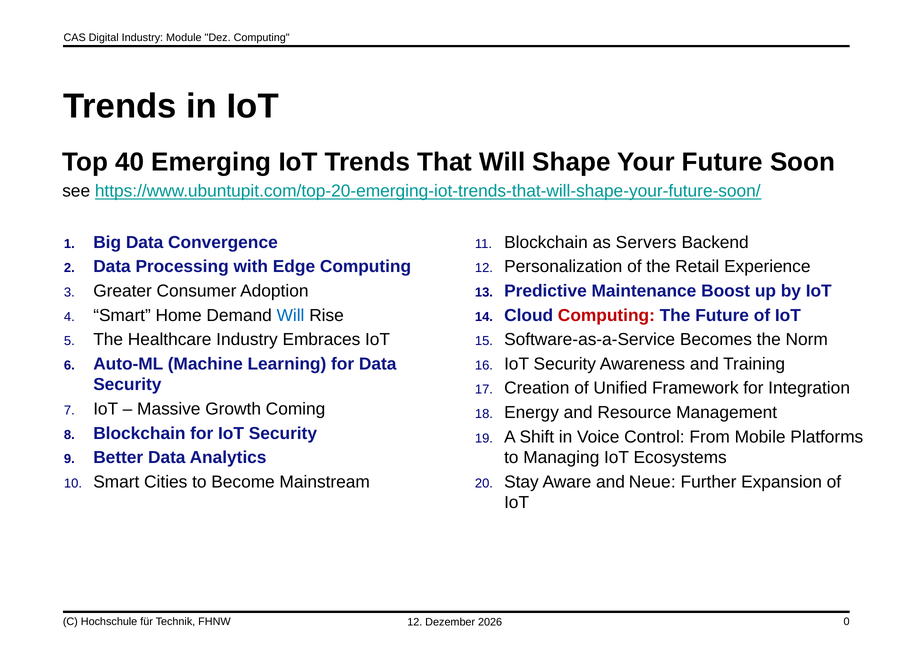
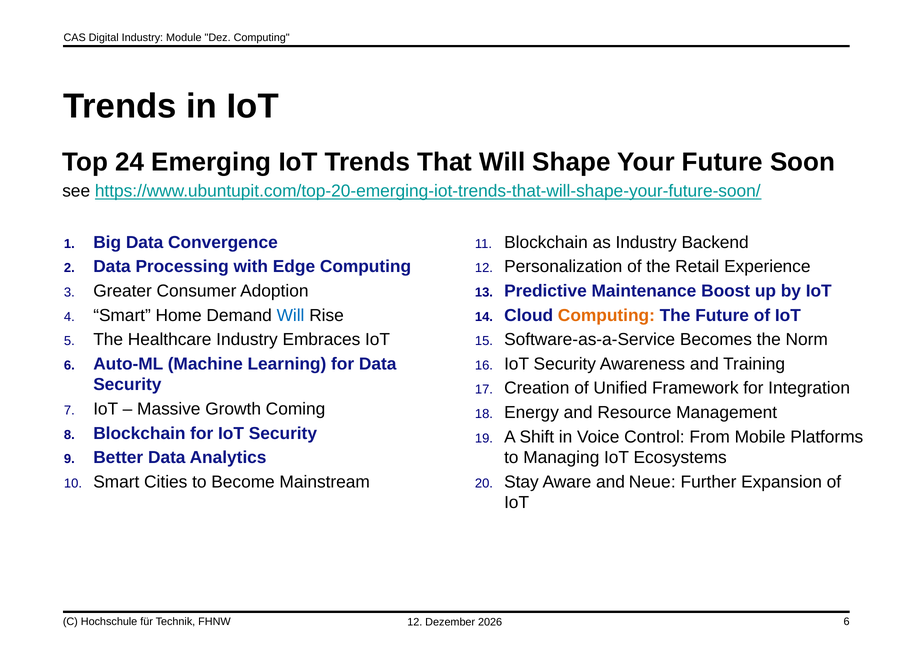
40: 40 -> 24 (130, 162)
as Servers: Servers -> Industry (646, 242)
Computing colour: red -> orange (606, 315)
FHNW 0: 0 -> 6 (847, 621)
